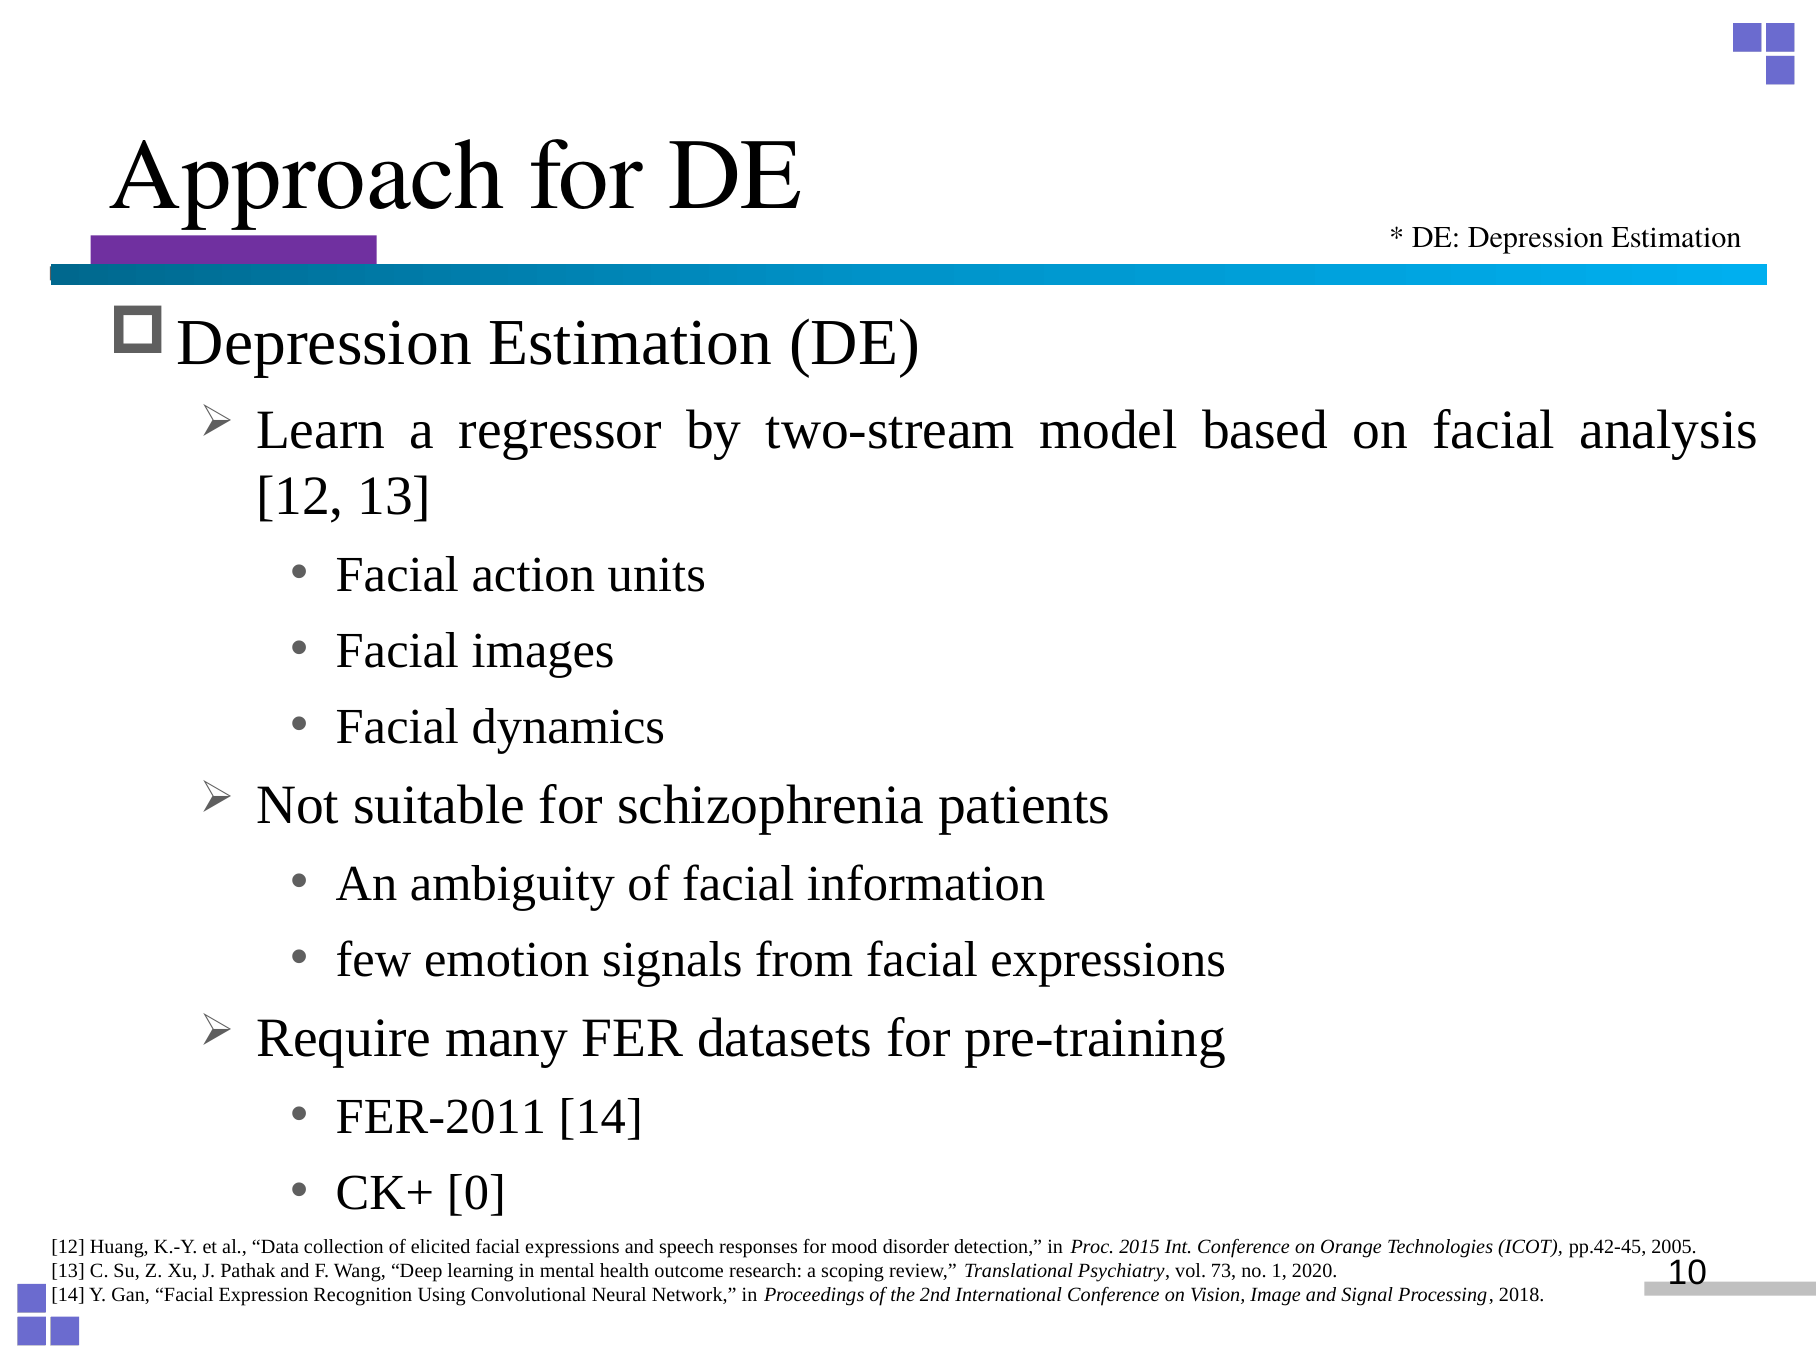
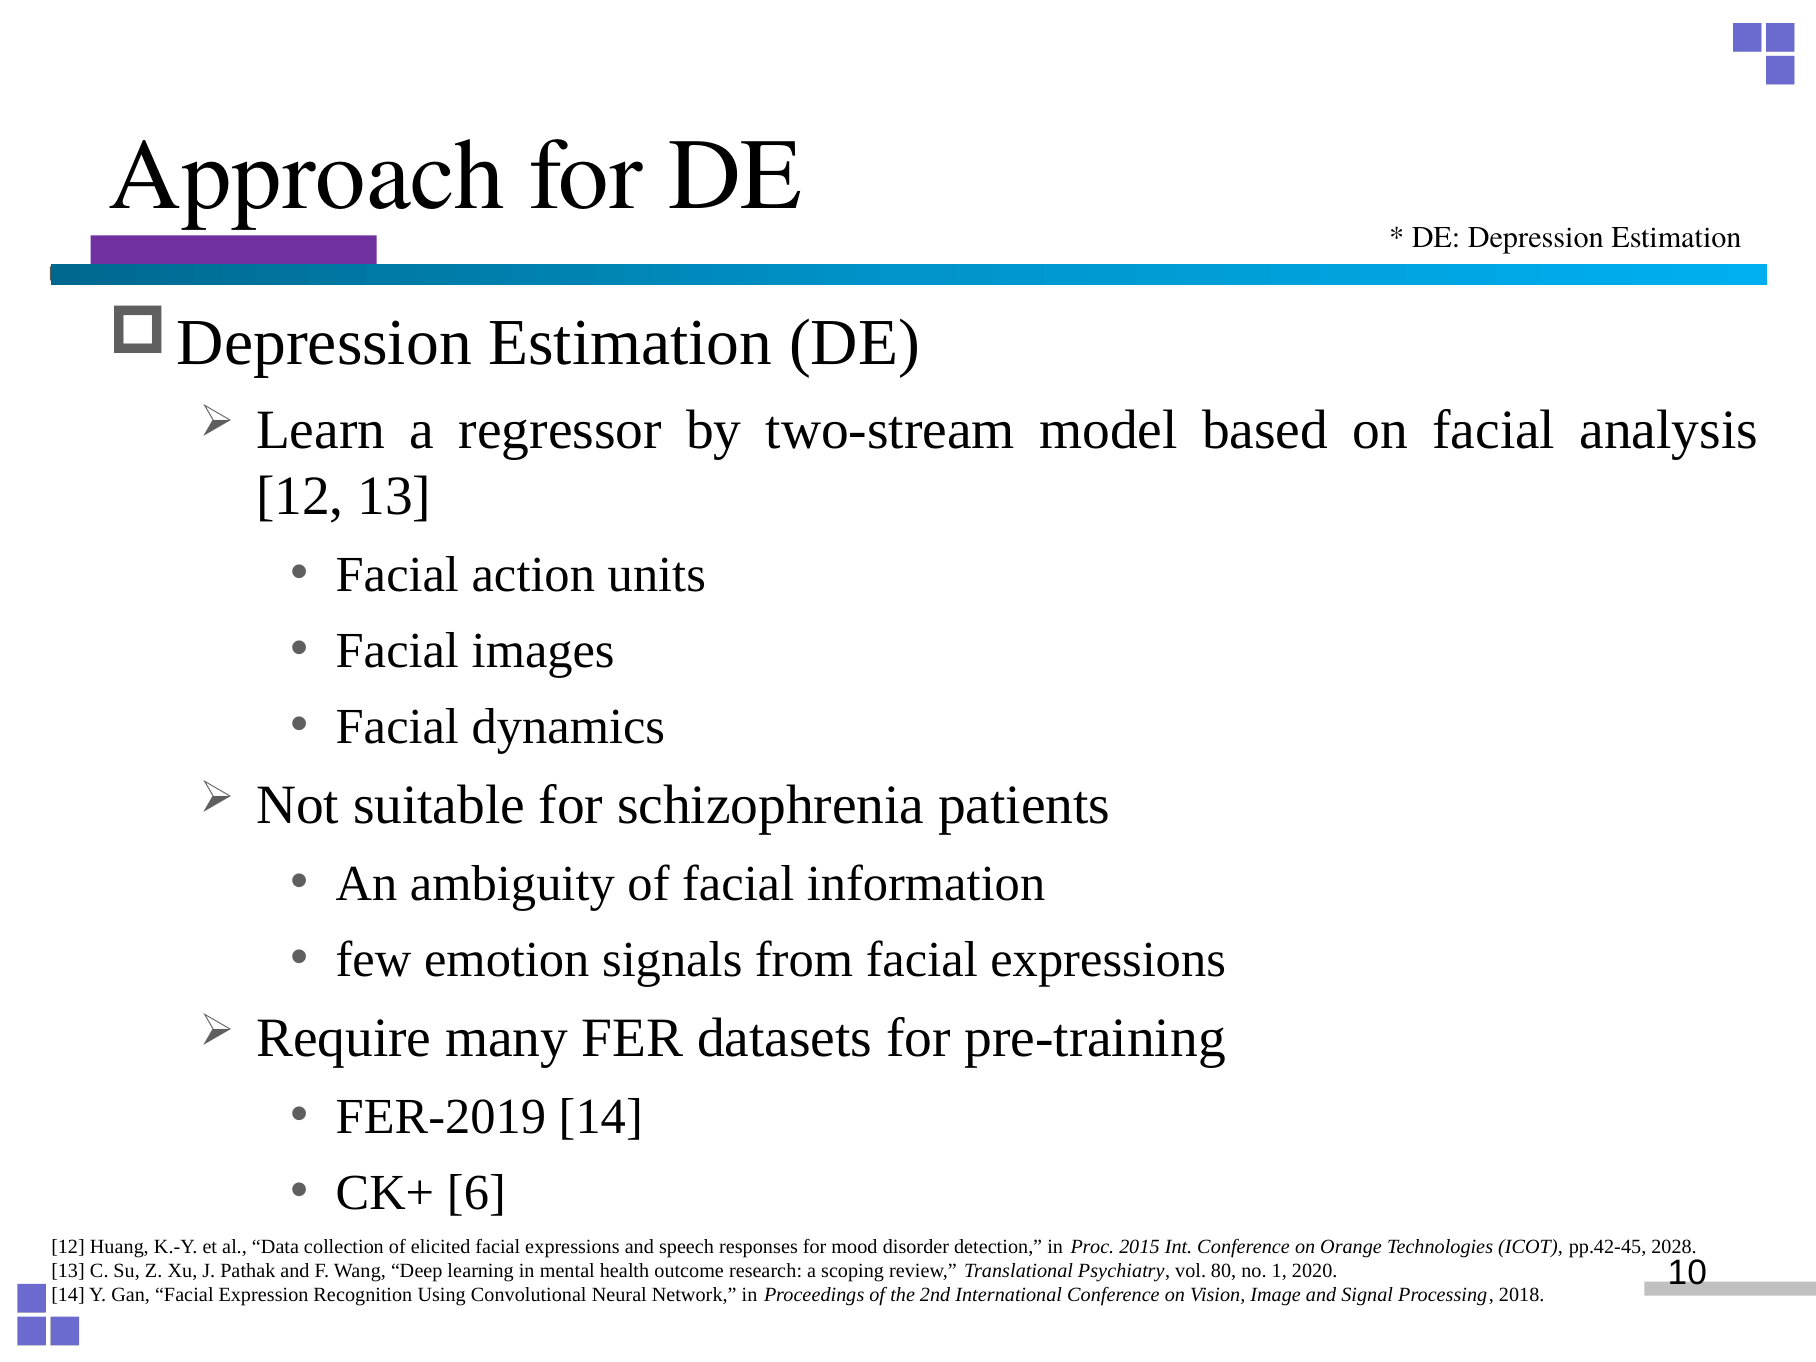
FER-2011: FER-2011 -> FER-2019 (441, 1117)
0: 0 -> 6 (476, 1193)
2005: 2005 -> 2028 (1674, 1247)
73: 73 -> 80 (1224, 1271)
